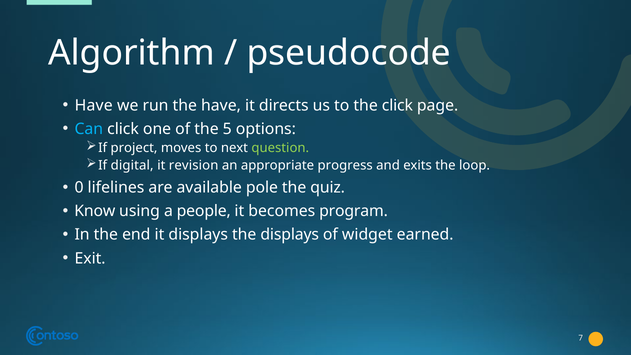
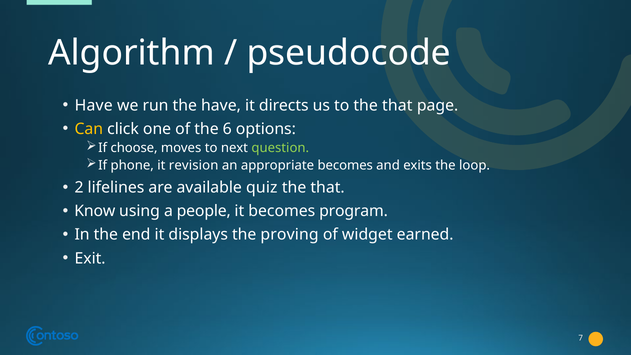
to the click: click -> that (397, 105)
Can colour: light blue -> yellow (89, 129)
5: 5 -> 6 (227, 129)
project: project -> choose (134, 148)
digital: digital -> phone (132, 165)
appropriate progress: progress -> becomes (345, 165)
0: 0 -> 2 (79, 187)
pole: pole -> quiz (262, 187)
quiz: quiz -> that (328, 187)
the displays: displays -> proving (290, 235)
